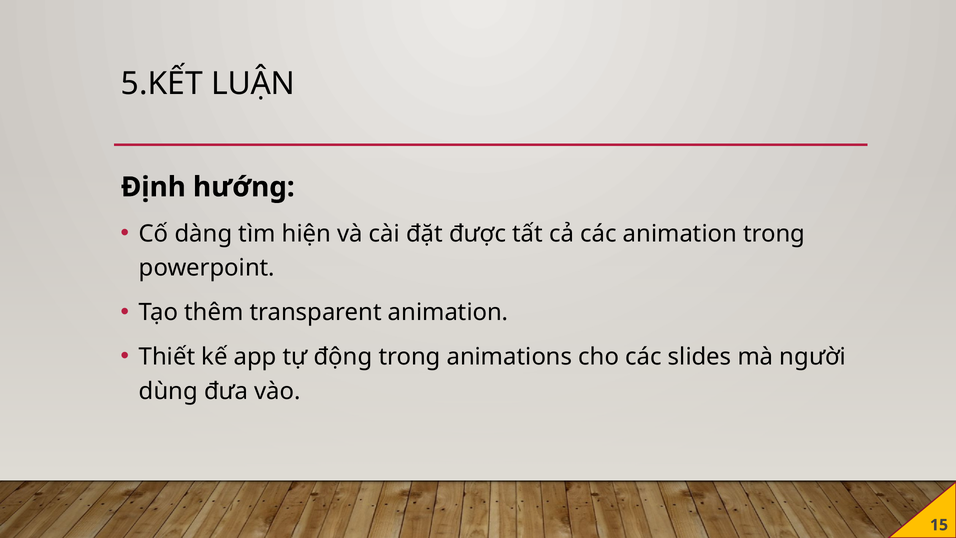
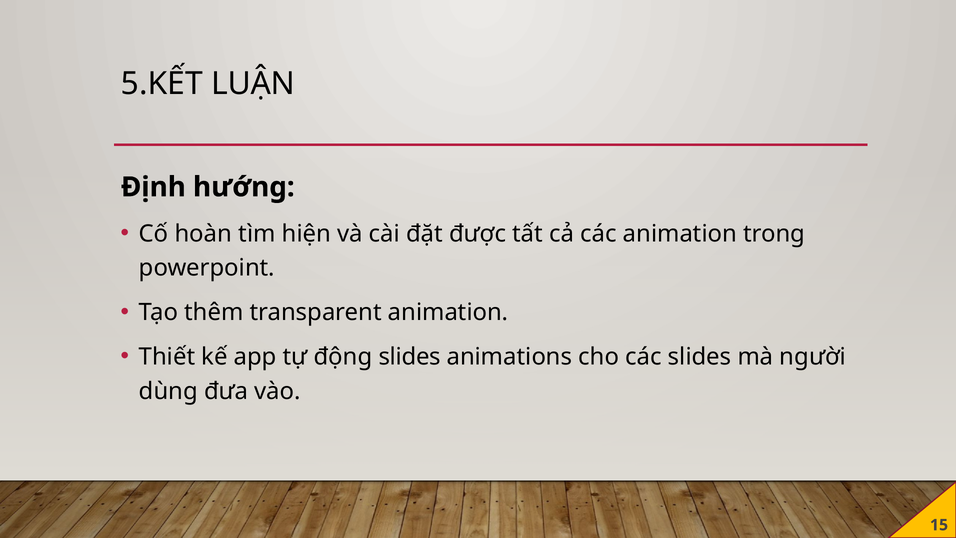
dàng: dàng -> hoàn (203, 234)
động trong: trong -> slides (410, 357)
